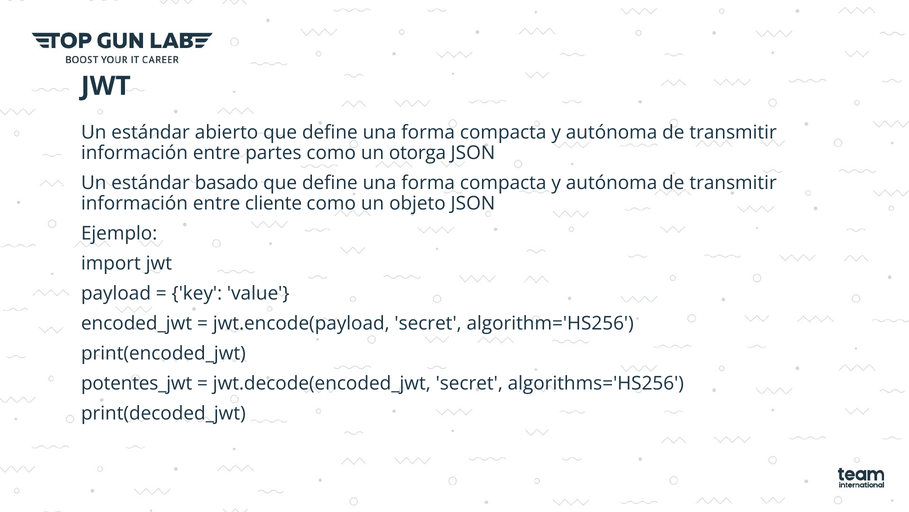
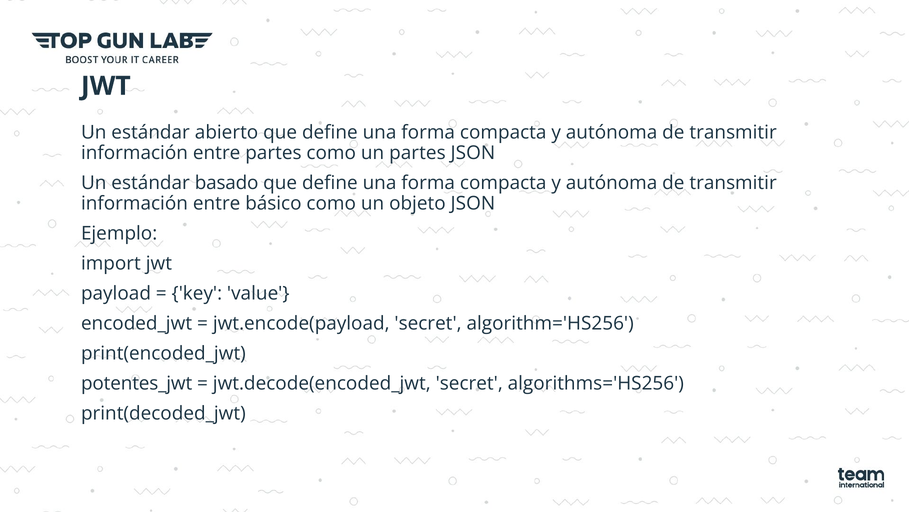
un otorga: otorga -> partes (417, 153)
cliente: cliente -> básico (273, 203)
